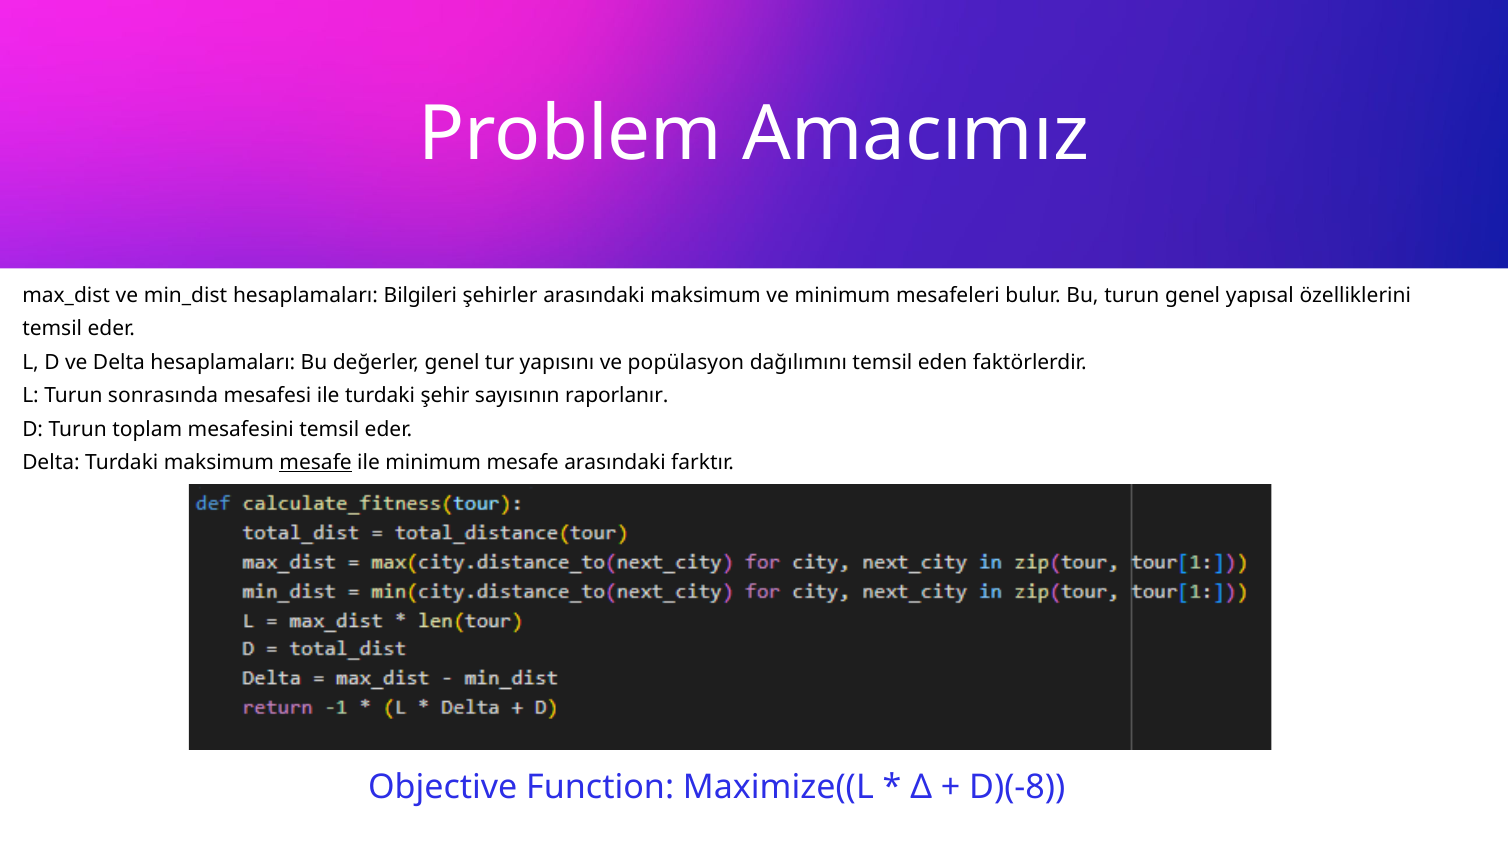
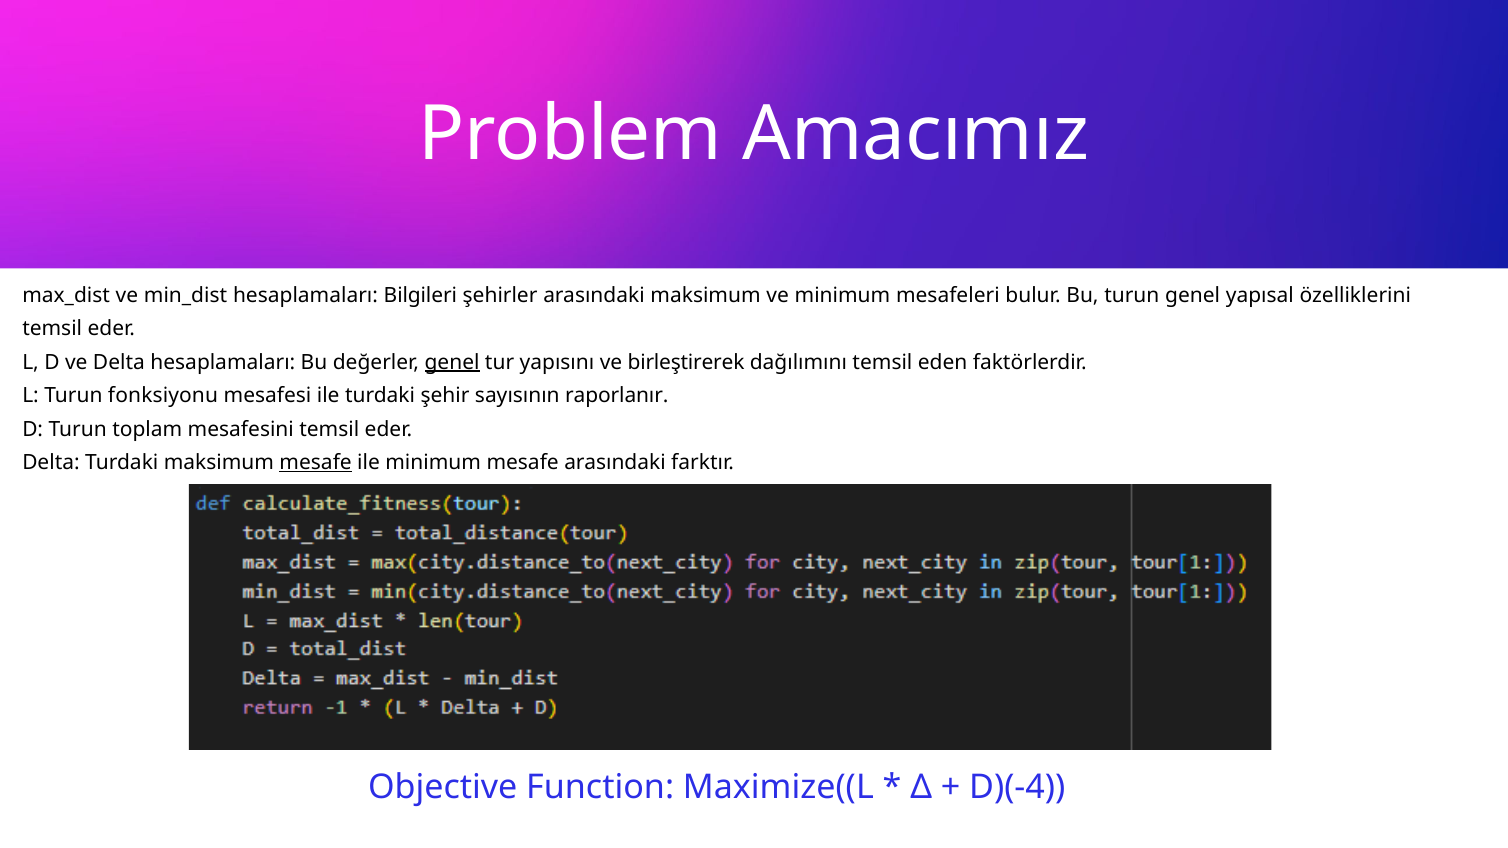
genel underline: none -> present (452, 362)
popülasyon: popülasyon -> birleştirerek (686, 362)
sonrasında: sonrasında -> fonksiyonu (163, 396)
D)(-8: D)(-8 -> D)(-4 (1017, 787)
